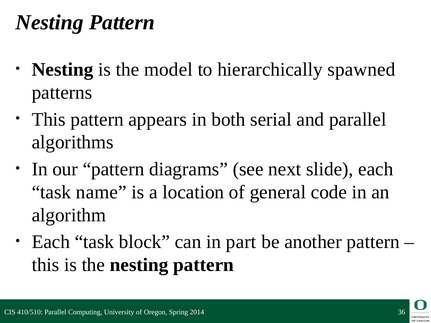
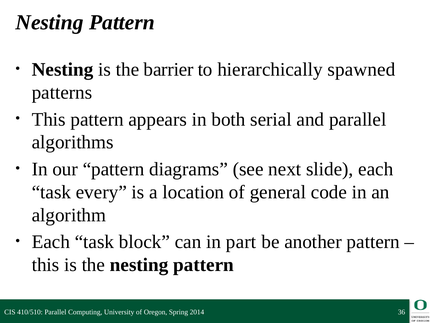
model: model -> barrier (169, 70)
name: name -> every (101, 192)
